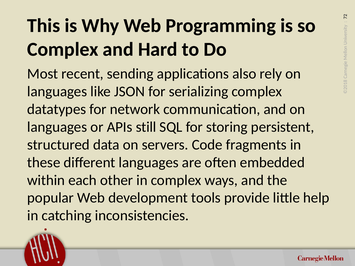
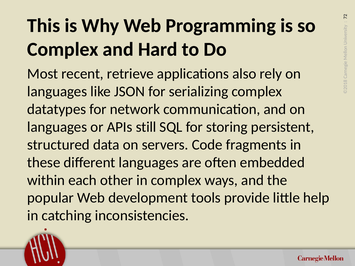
sending: sending -> retrieve (130, 74)
